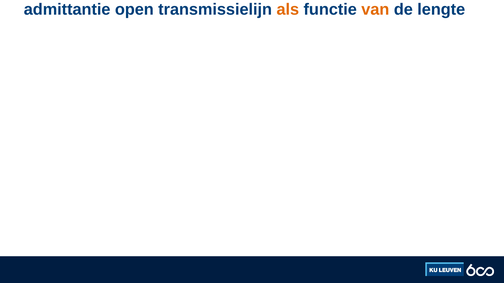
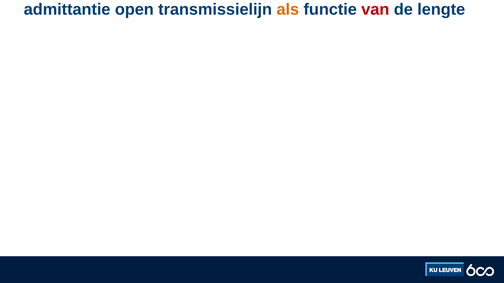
van colour: orange -> red (375, 9)
